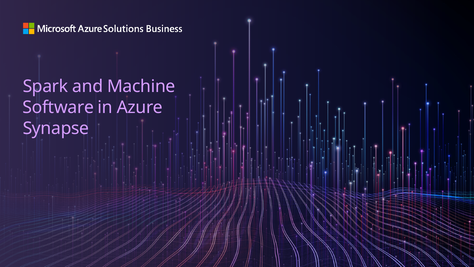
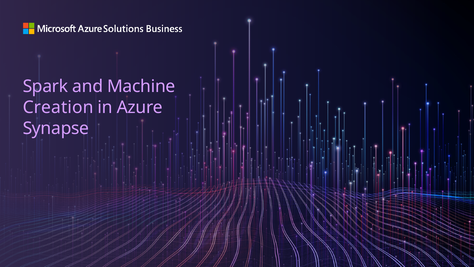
Software: Software -> Creation (58, 107)
